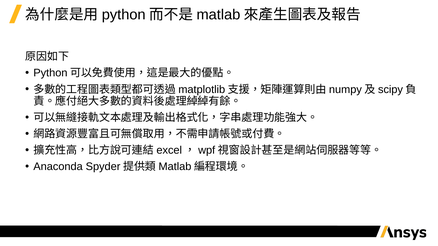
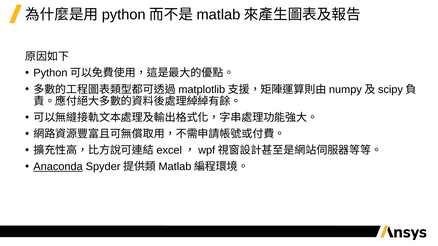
Anaconda underline: none -> present (58, 167)
